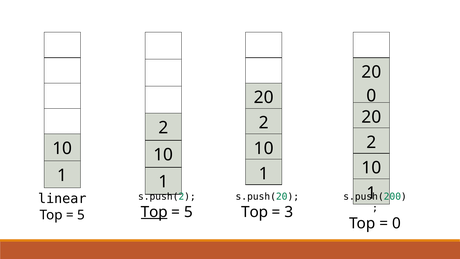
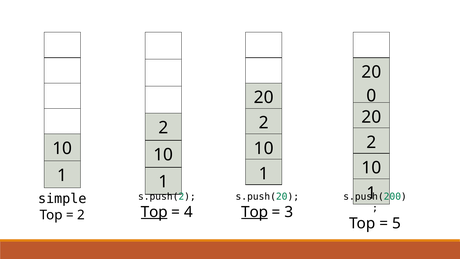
linear: linear -> simple (62, 199)
5: 5 -> 4 (188, 212)
Top underline: none -> present (255, 212)
5: 5 -> 2 (81, 215)
0: 0 -> 5 (396, 223)
